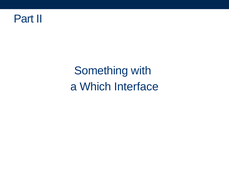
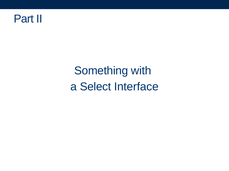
Which: Which -> Select (95, 87)
